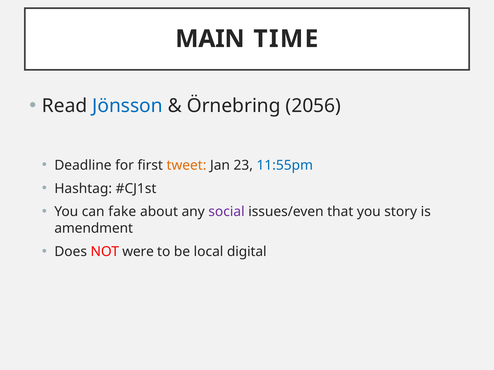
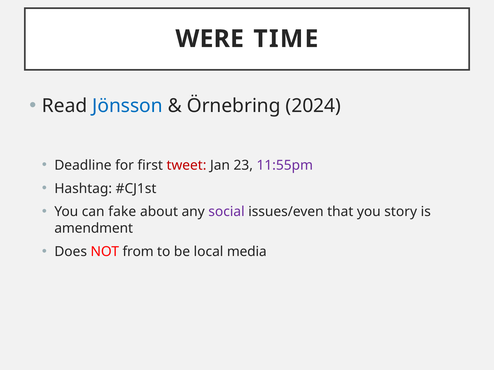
MAIN: MAIN -> WERE (210, 39)
2056: 2056 -> 2024 (313, 106)
tweet colour: orange -> red (186, 165)
11:55pm colour: blue -> purple (285, 165)
were: were -> from (138, 252)
digital: digital -> media (247, 252)
